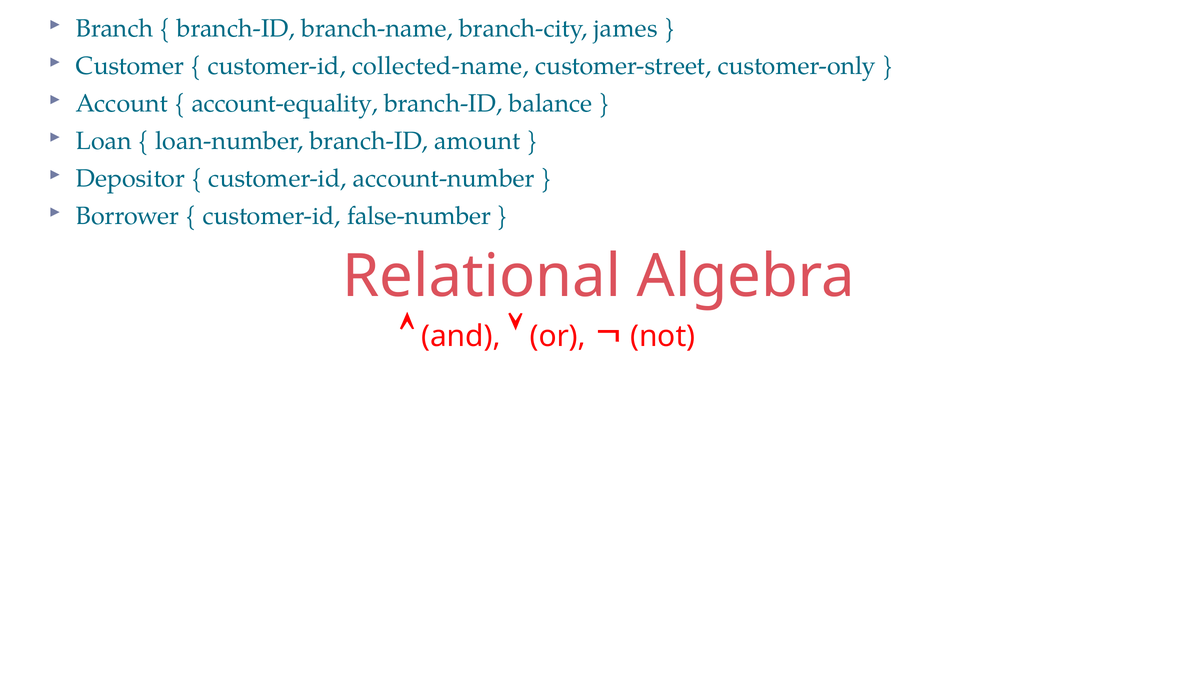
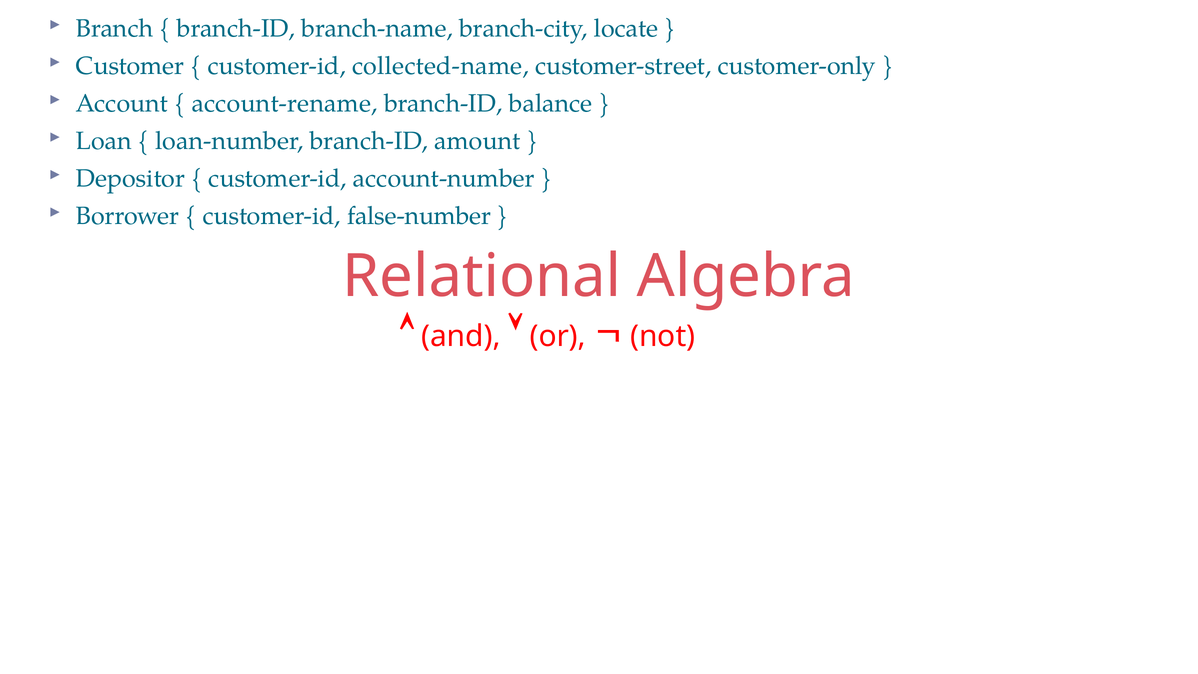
james: james -> locate (626, 29)
account-equality: account-equality -> account-rename (285, 104)
